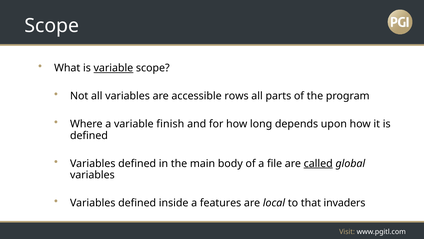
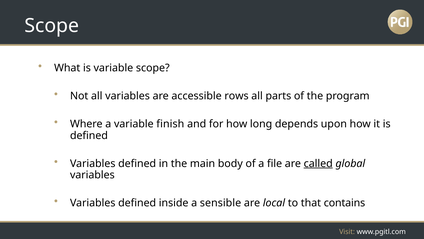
variable underline: present -> none (113, 68)
features: features -> sensible (221, 203)
invaders: invaders -> contains (345, 203)
